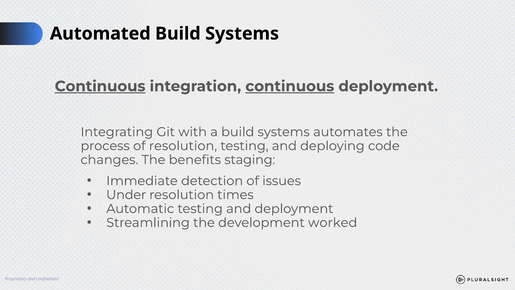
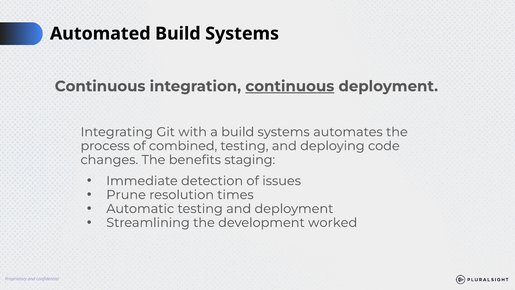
Continuous underline: present -> none (100, 86)
of resolution: resolution -> combined (183, 146)
Under: Under -> Prune (126, 195)
